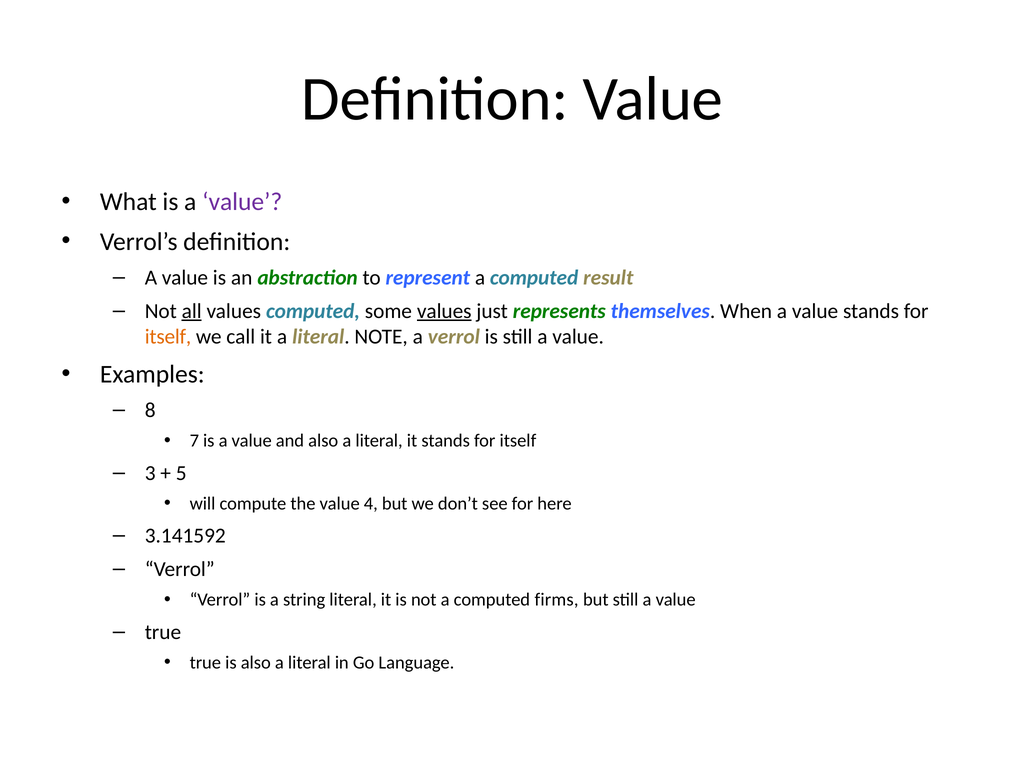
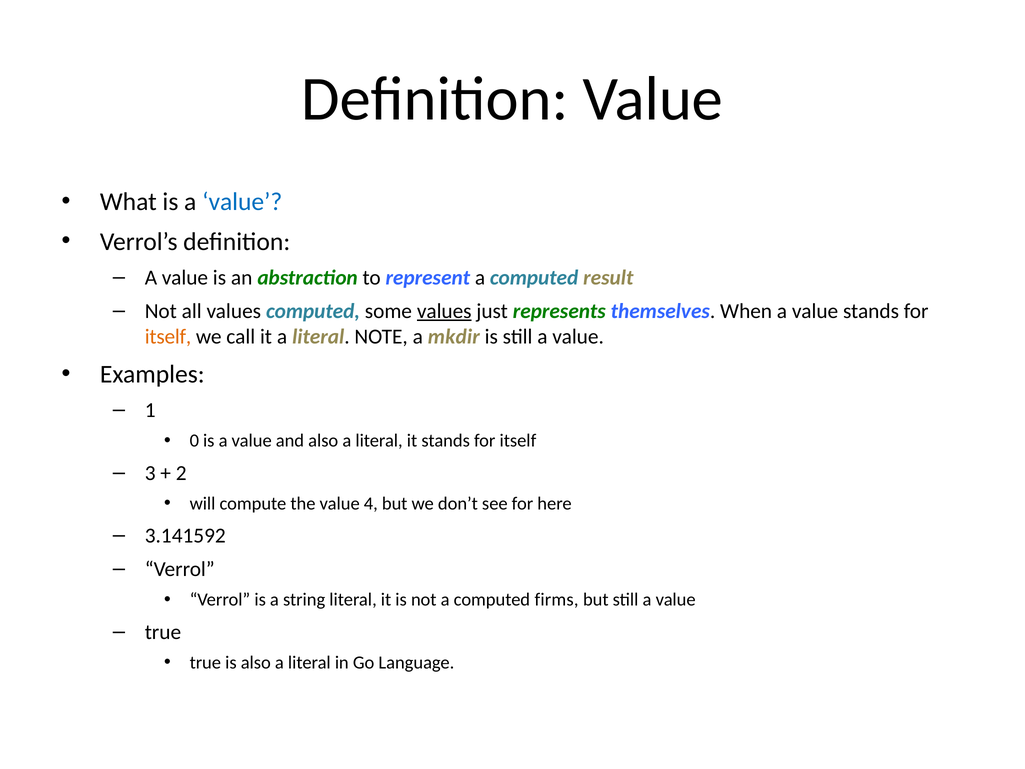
value colour: purple -> blue (242, 202)
all underline: present -> none (192, 311)
a verrol: verrol -> mkdir (454, 337)
8: 8 -> 1 (150, 410)
7: 7 -> 0 (194, 441)
5: 5 -> 2 (181, 473)
